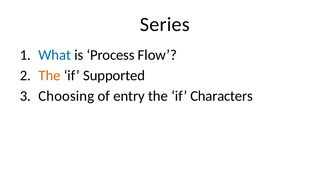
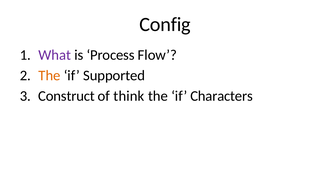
Series: Series -> Config (165, 24)
What colour: blue -> purple (55, 55)
Choosing: Choosing -> Construct (66, 96)
entry: entry -> think (129, 96)
